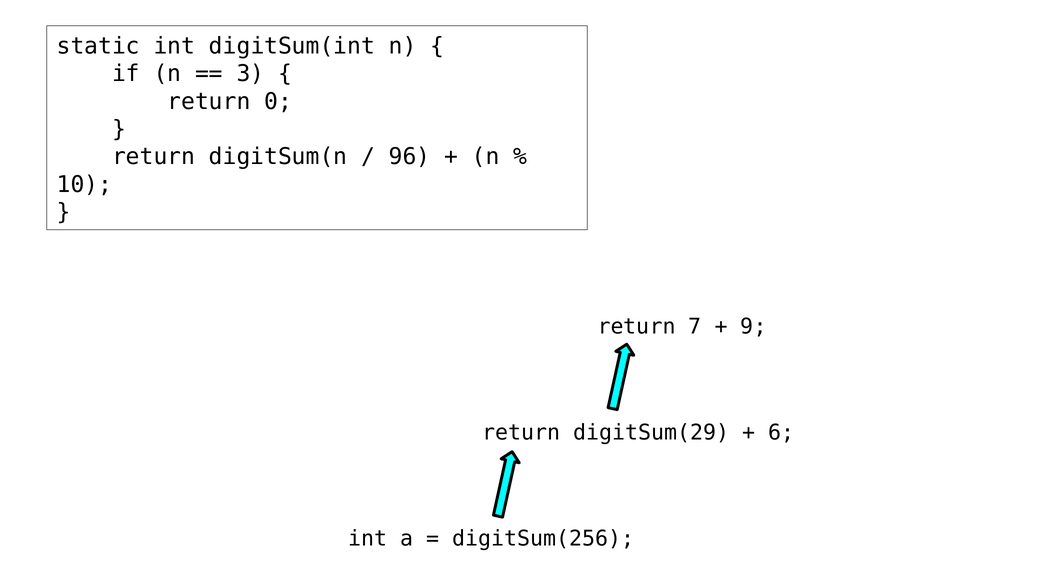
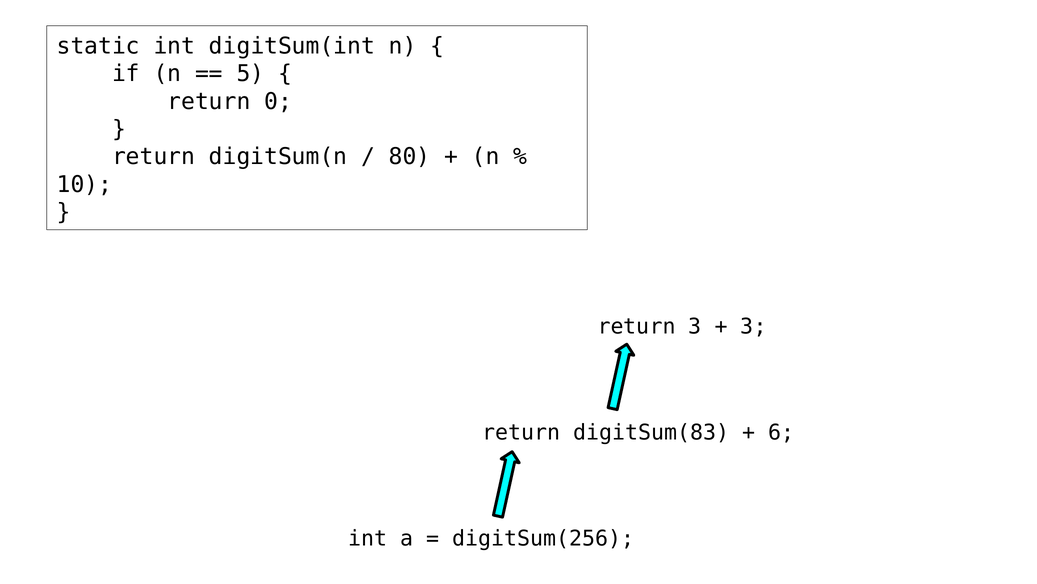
3: 3 -> 5 (250, 74)
96: 96 -> 80 (410, 157)
return 7: 7 -> 3 (695, 326)
9: 9 -> 3 (753, 326)
digitSum(29: digitSum(29 -> digitSum(83 (651, 432)
